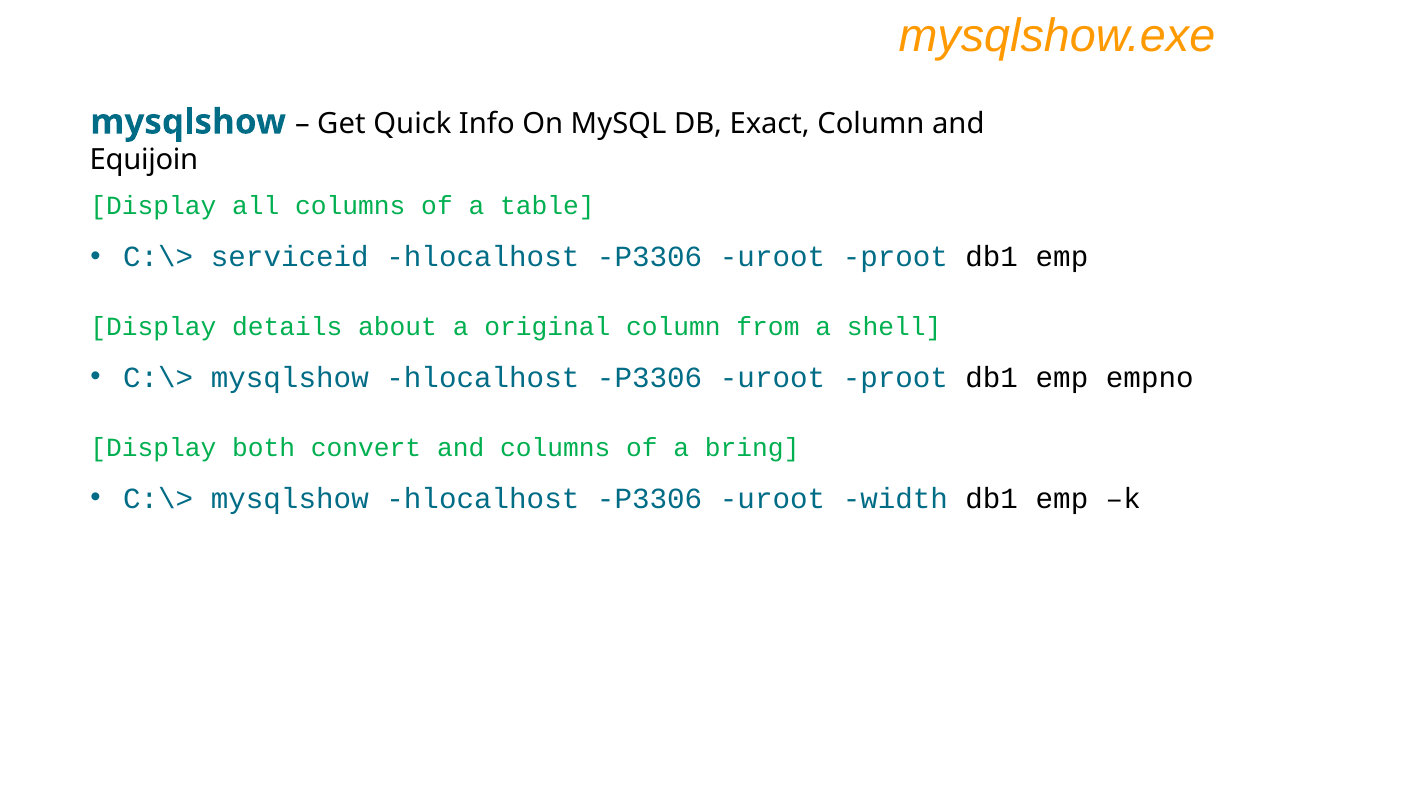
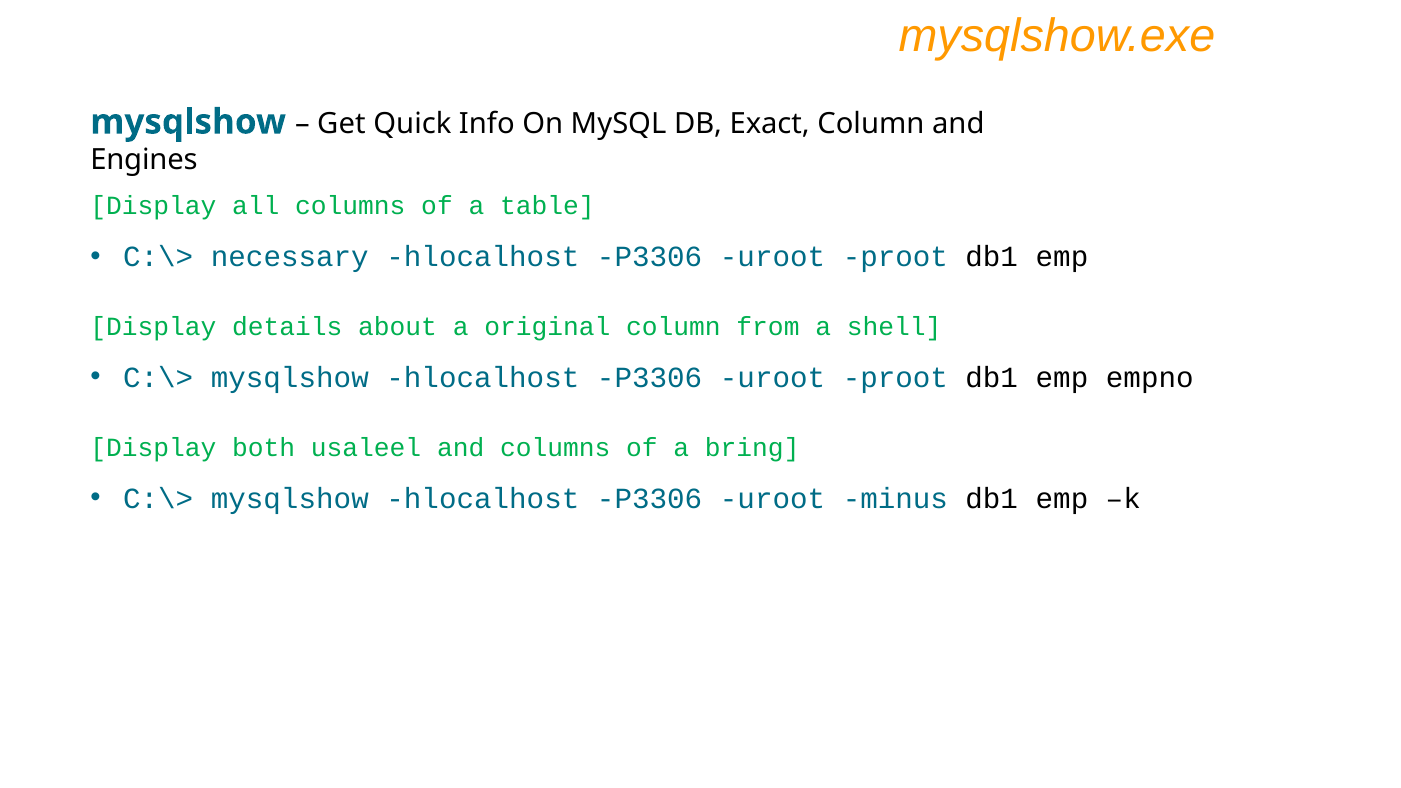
Equijoin: Equijoin -> Engines (144, 160)
serviceid: serviceid -> necessary (290, 257)
convert: convert -> usaleel (366, 448)
width: width -> minus (895, 499)
